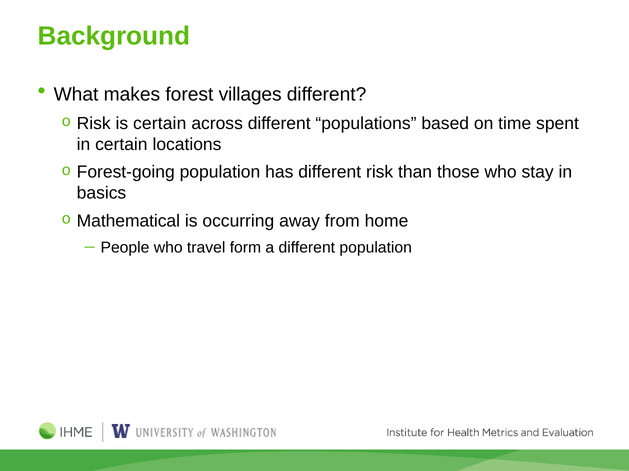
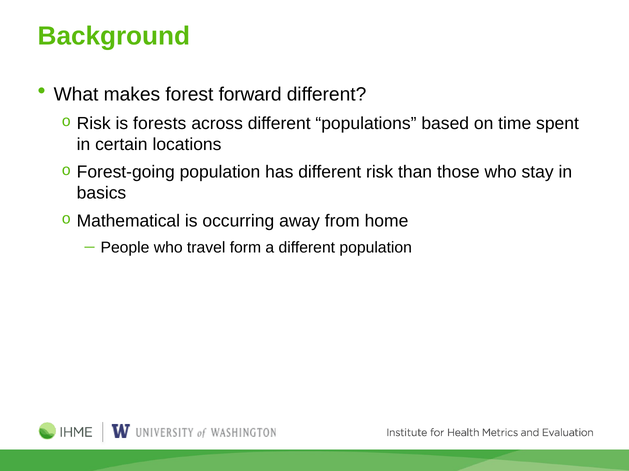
villages: villages -> forward (250, 95)
is certain: certain -> forests (160, 124)
